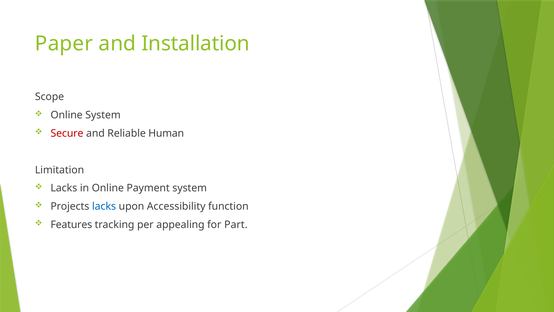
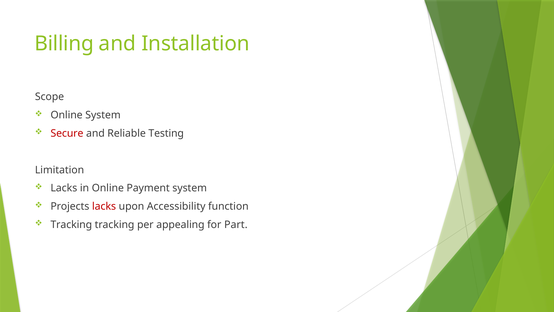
Paper: Paper -> Billing (64, 44)
Human: Human -> Testing (166, 133)
lacks colour: blue -> red (104, 206)
Features: Features -> Tracking (71, 224)
